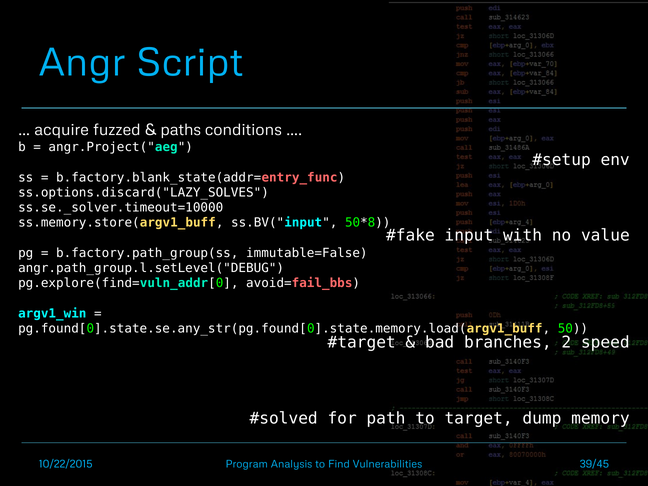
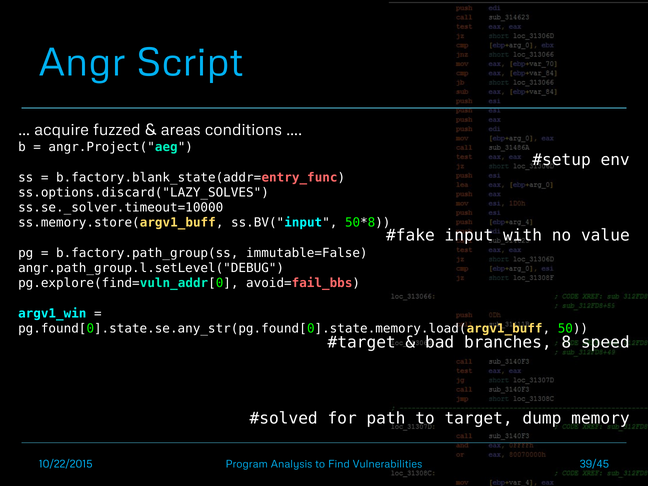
paths: paths -> areas (181, 130)
2: 2 -> 8 (566, 343)
